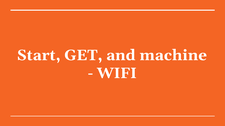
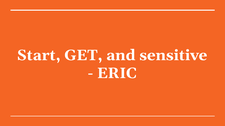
machine: machine -> sensitive (173, 55)
WIFI: WIFI -> ERIC (117, 73)
